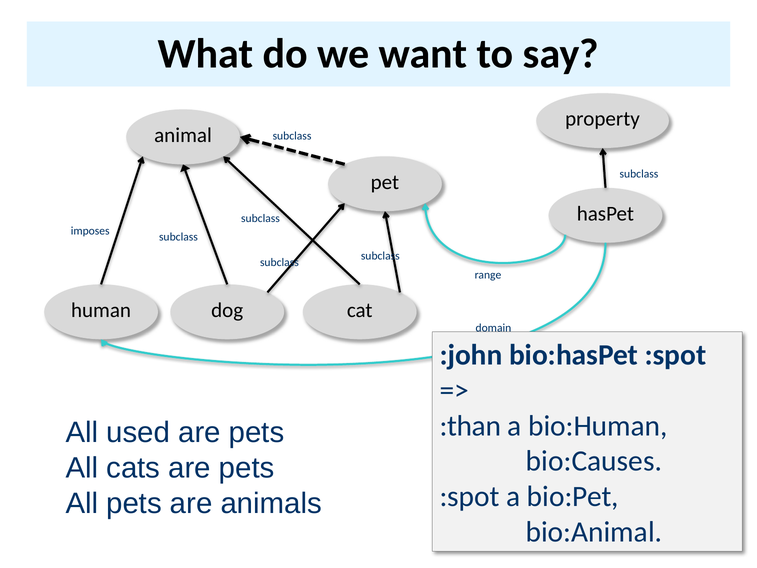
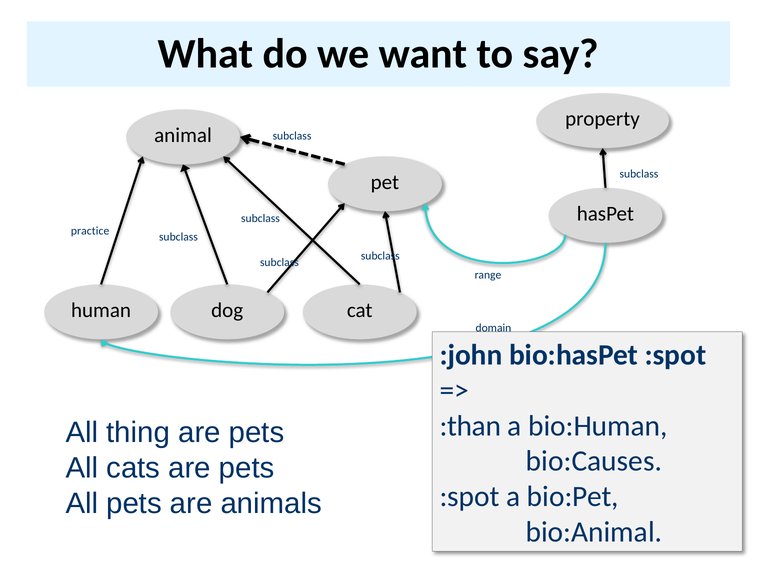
imposes: imposes -> practice (90, 231)
used: used -> thing (138, 432)
